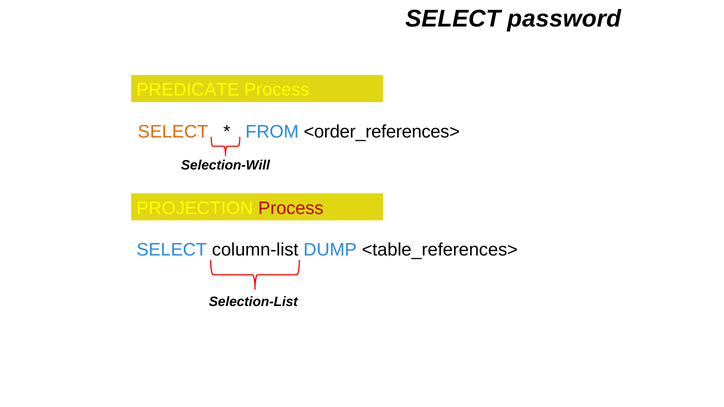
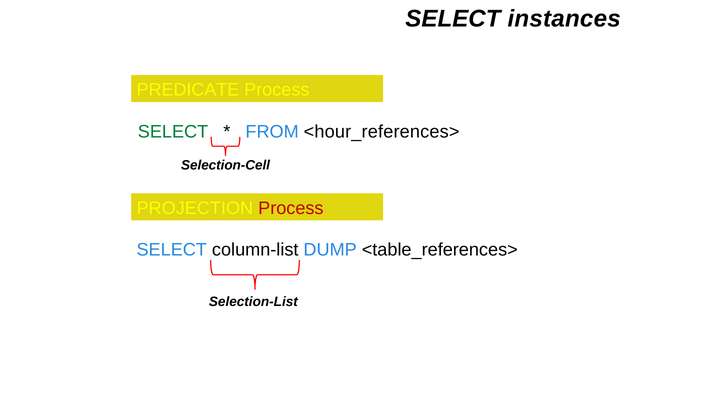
password: password -> instances (564, 19)
SELECT colour: orange -> green (173, 132)
<order_references>: <order_references> -> <hour_references> (382, 132)
Selection-Will: Selection-Will -> Selection-Cell (226, 166)
